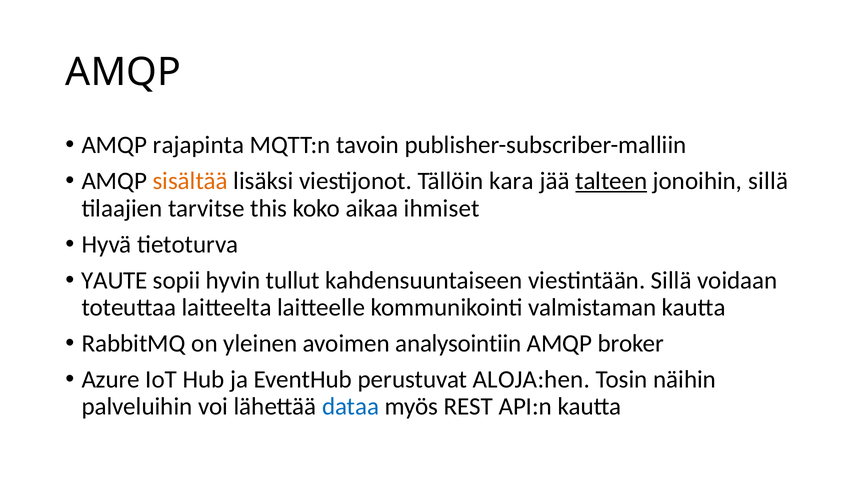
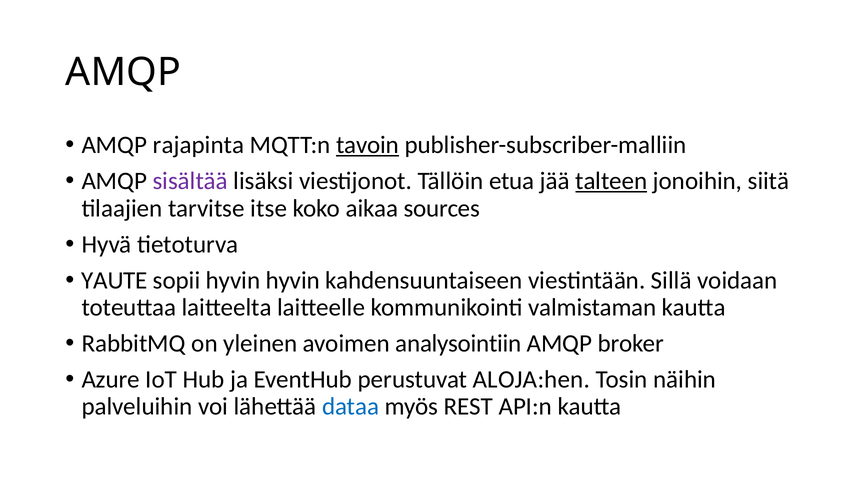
tavoin underline: none -> present (368, 145)
sisältää colour: orange -> purple (190, 181)
kara: kara -> etua (512, 181)
jonoihin sillä: sillä -> siitä (769, 181)
this: this -> itse (269, 208)
ihmiset: ihmiset -> sources (442, 208)
hyvin tullut: tullut -> hyvin (293, 280)
